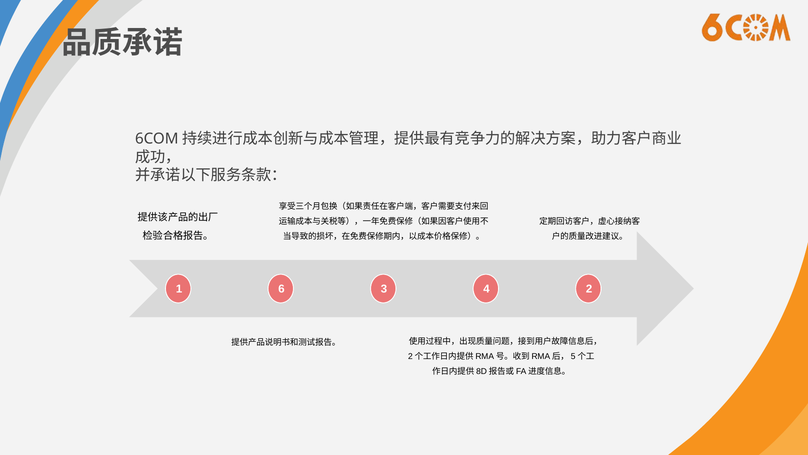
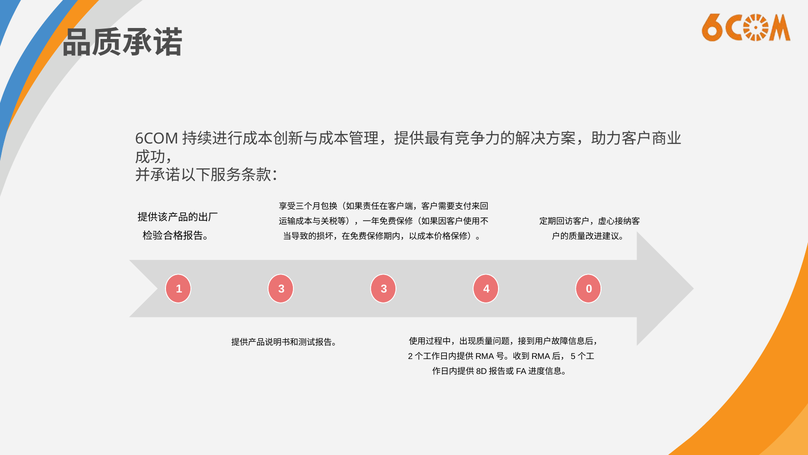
1 6: 6 -> 3 (281, 288)
2: 2 -> 0 (589, 288)
